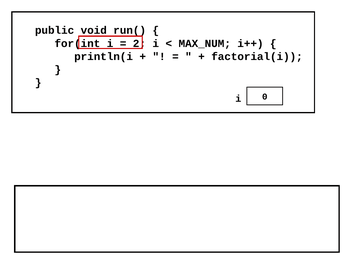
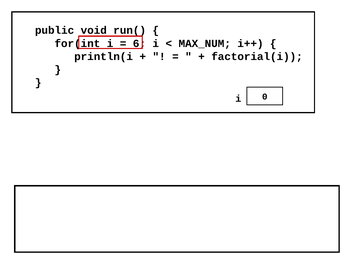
2: 2 -> 6 (139, 44)
